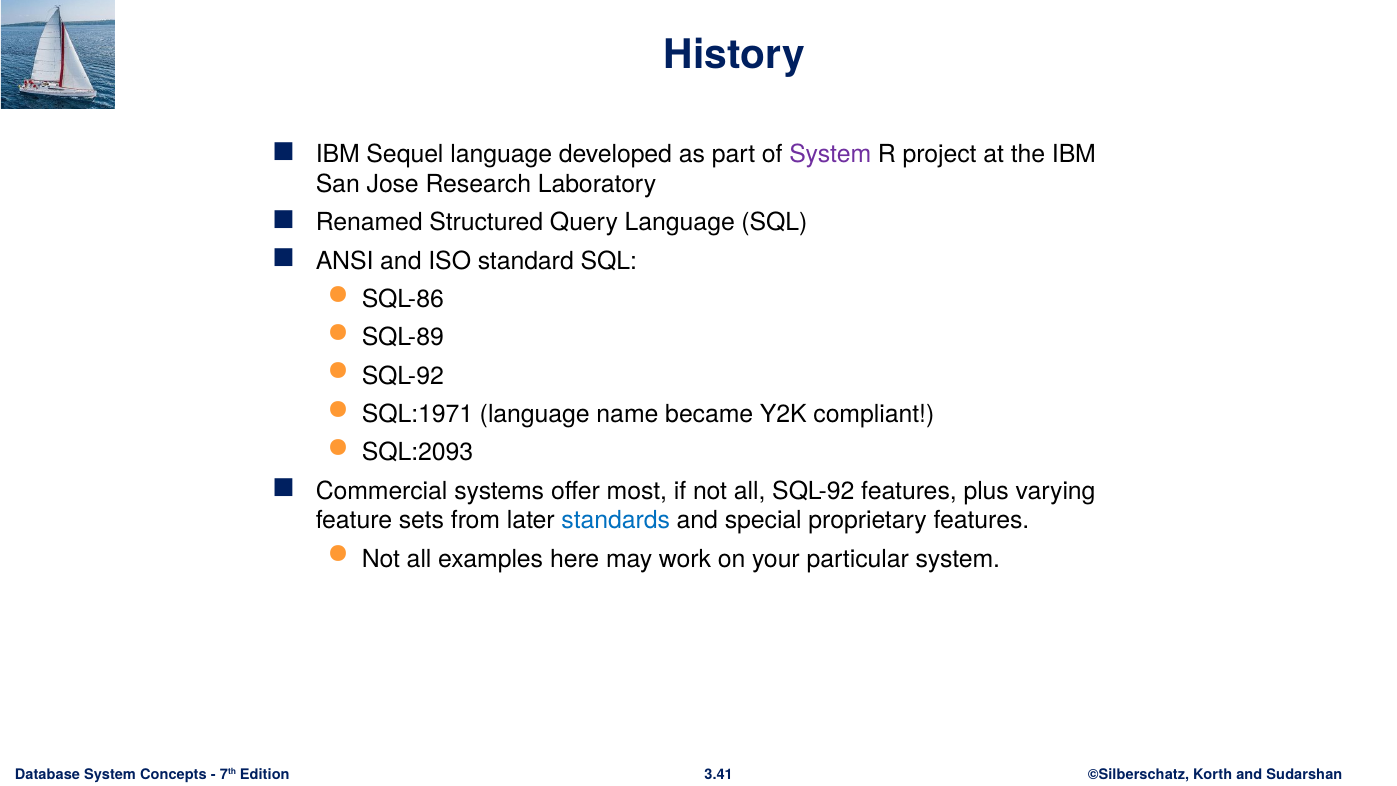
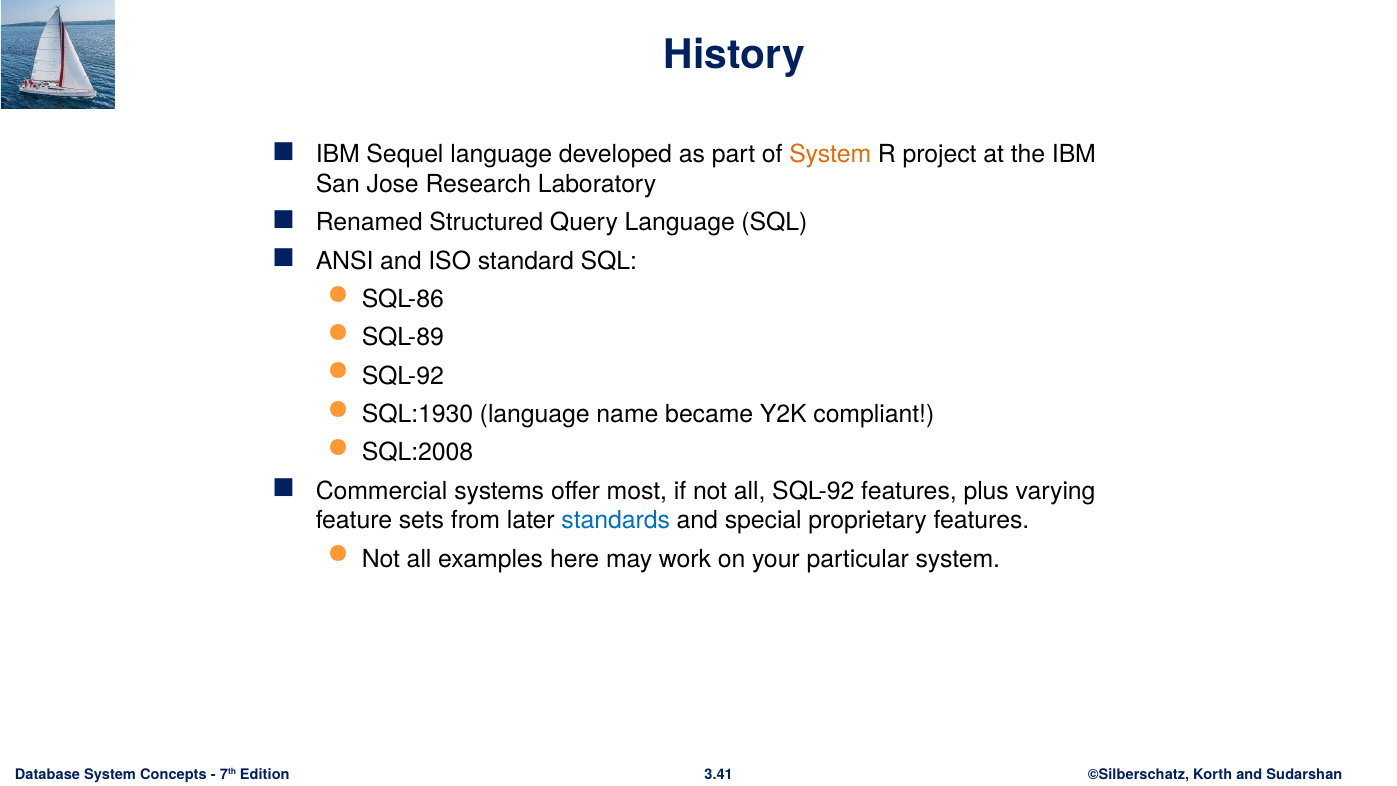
System colour: purple -> orange (830, 154)
SQL:1971: SQL:1971 -> SQL:1930 (417, 414)
SQL:2093: SQL:2093 -> SQL:2008 (417, 452)
